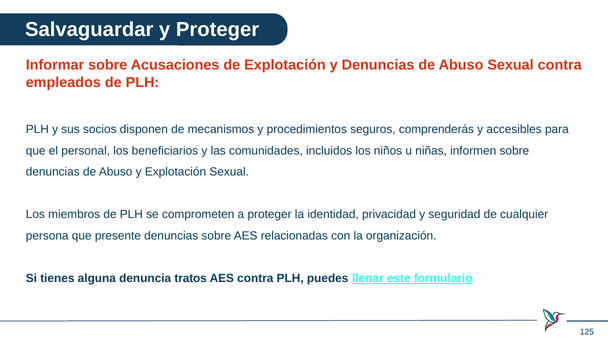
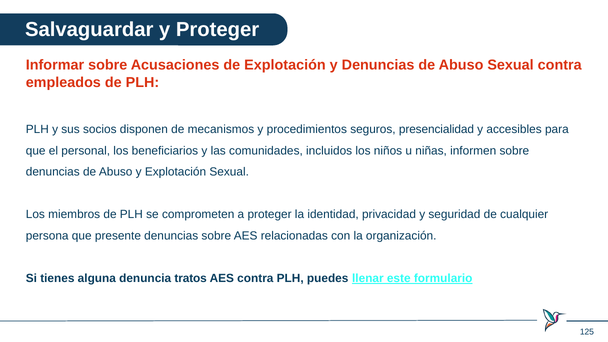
comprenderás: comprenderás -> presencialidad (436, 129)
